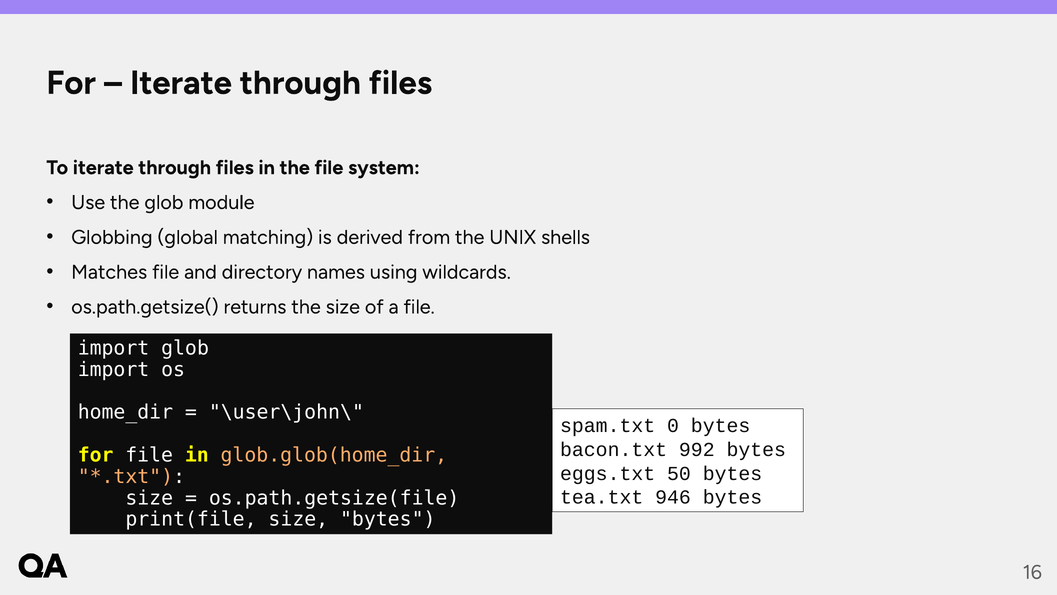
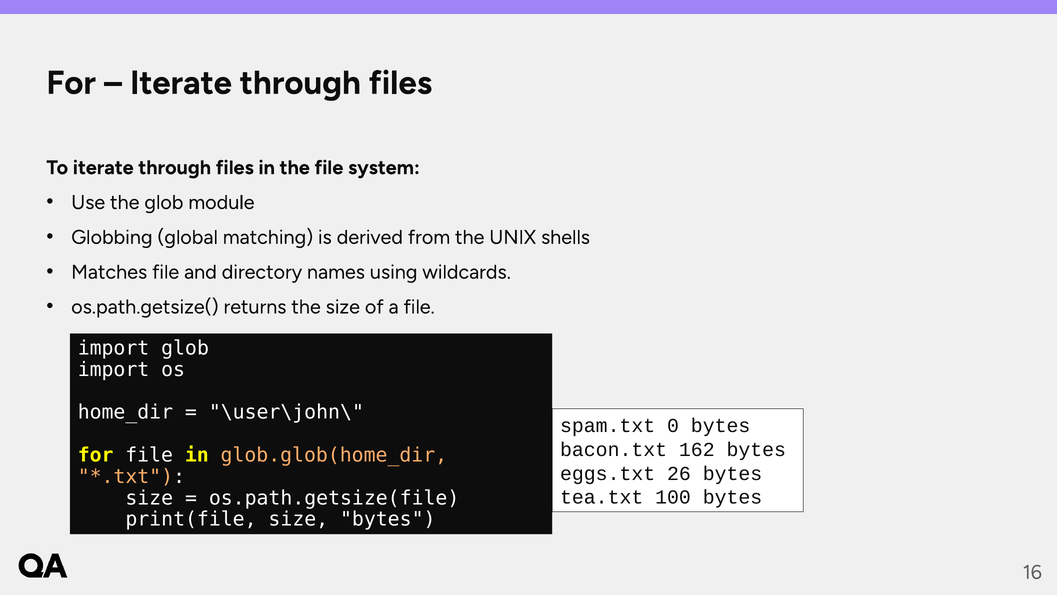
992: 992 -> 162 (697, 449)
50: 50 -> 26 (679, 473)
946: 946 -> 100 (673, 497)
